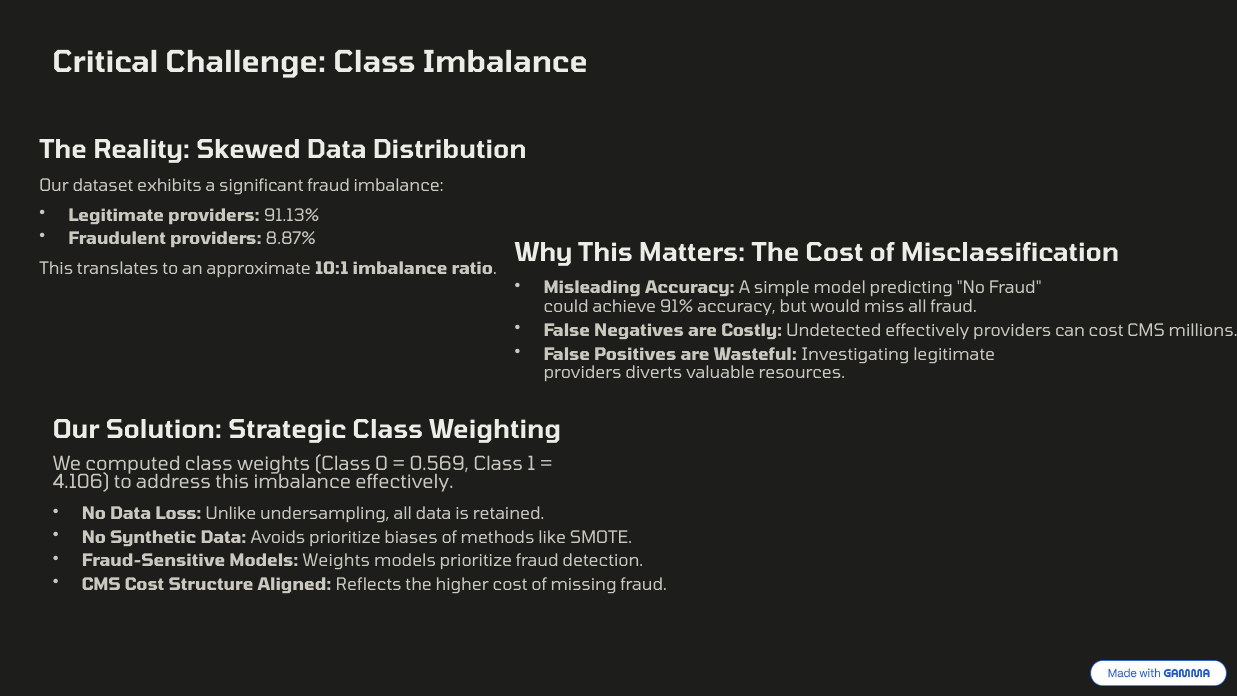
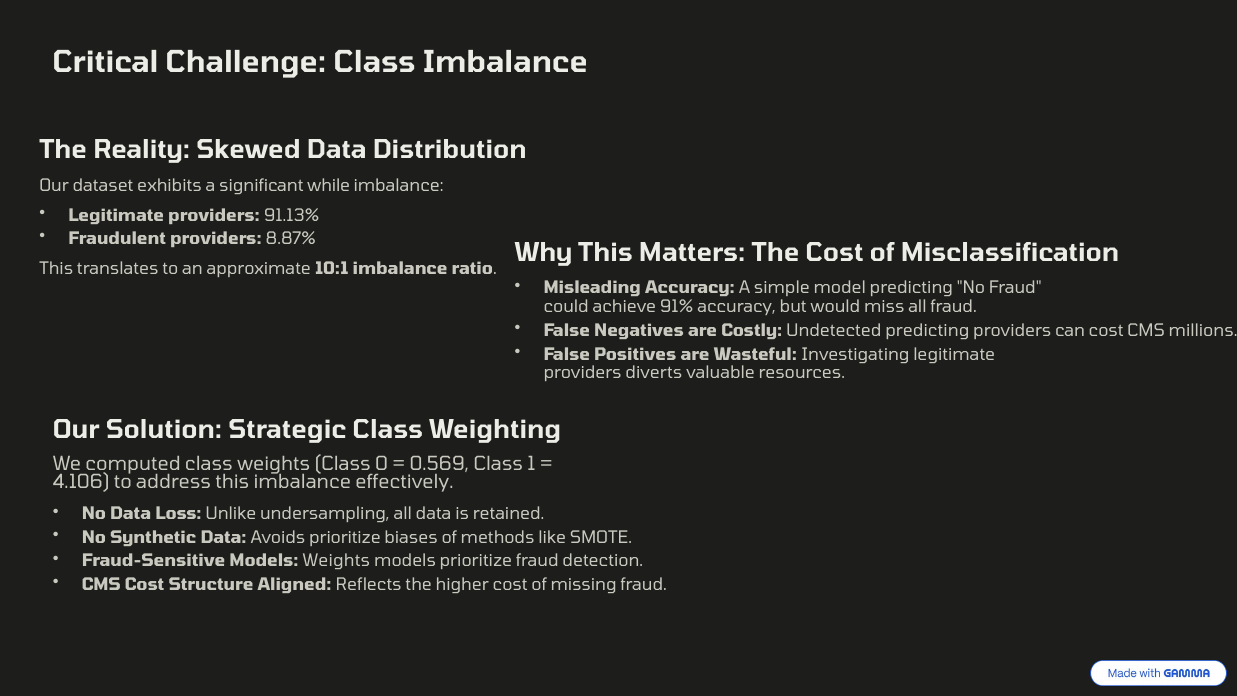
significant fraud: fraud -> while (329, 185)
Undetected effectively: effectively -> predicting (927, 331)
